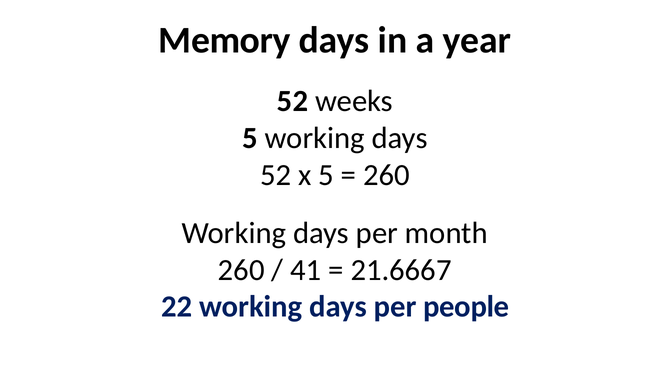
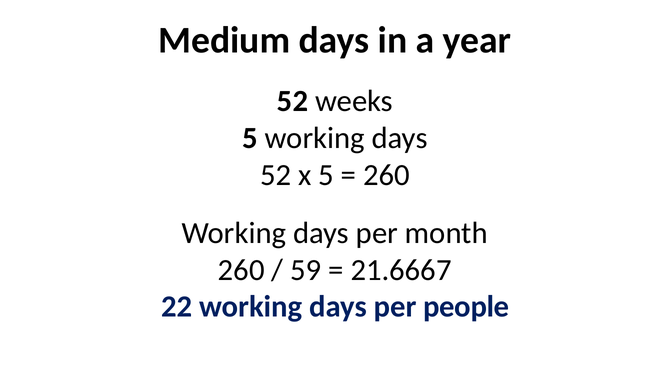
Memory: Memory -> Medium (224, 40)
41: 41 -> 59 (306, 270)
